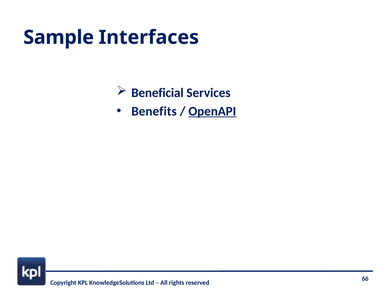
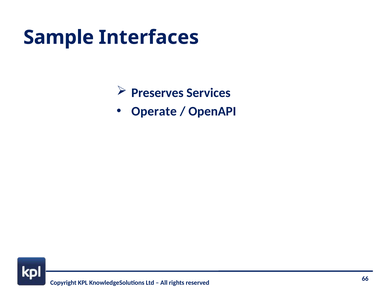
Beneficial: Beneficial -> Preserves (157, 93)
Benefits: Benefits -> Operate (154, 111)
OpenAPI underline: present -> none (212, 111)
